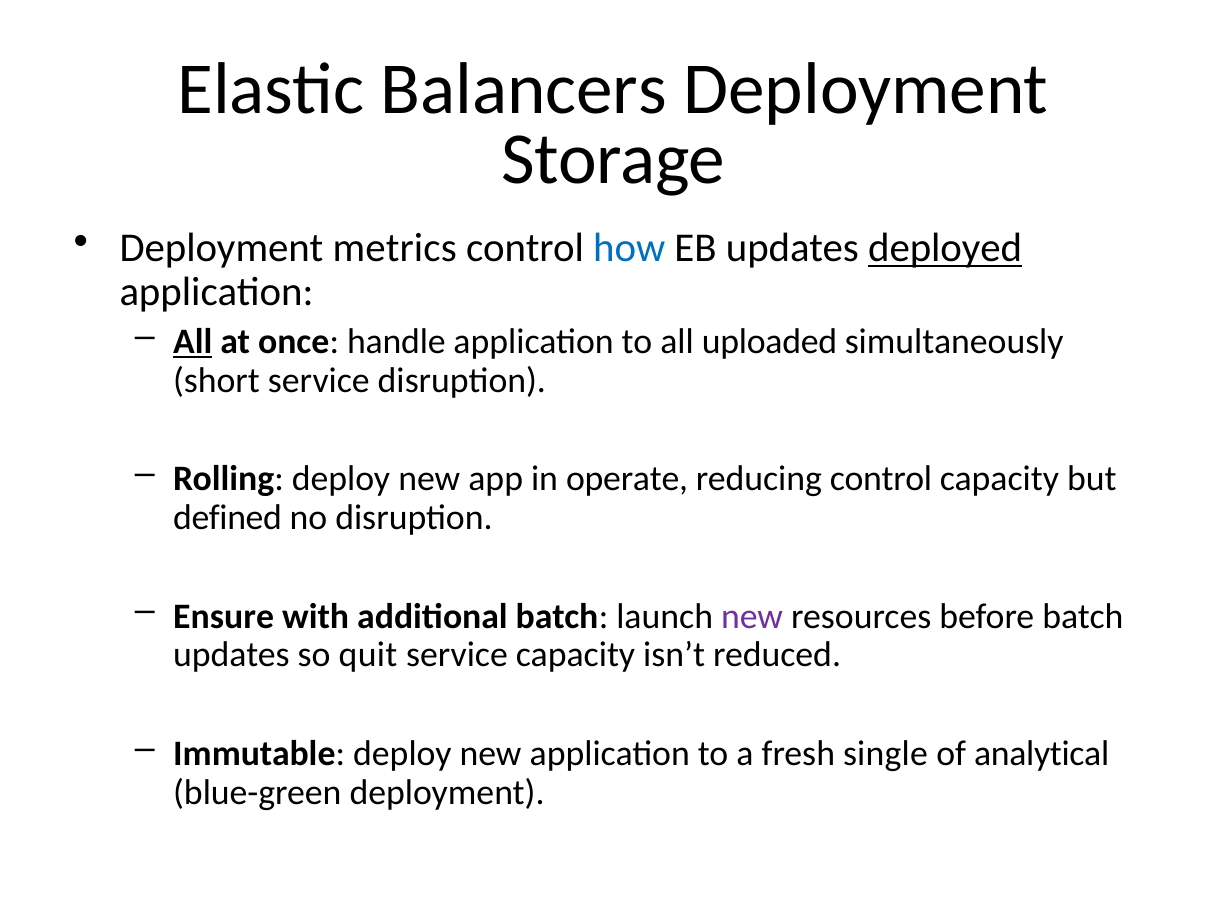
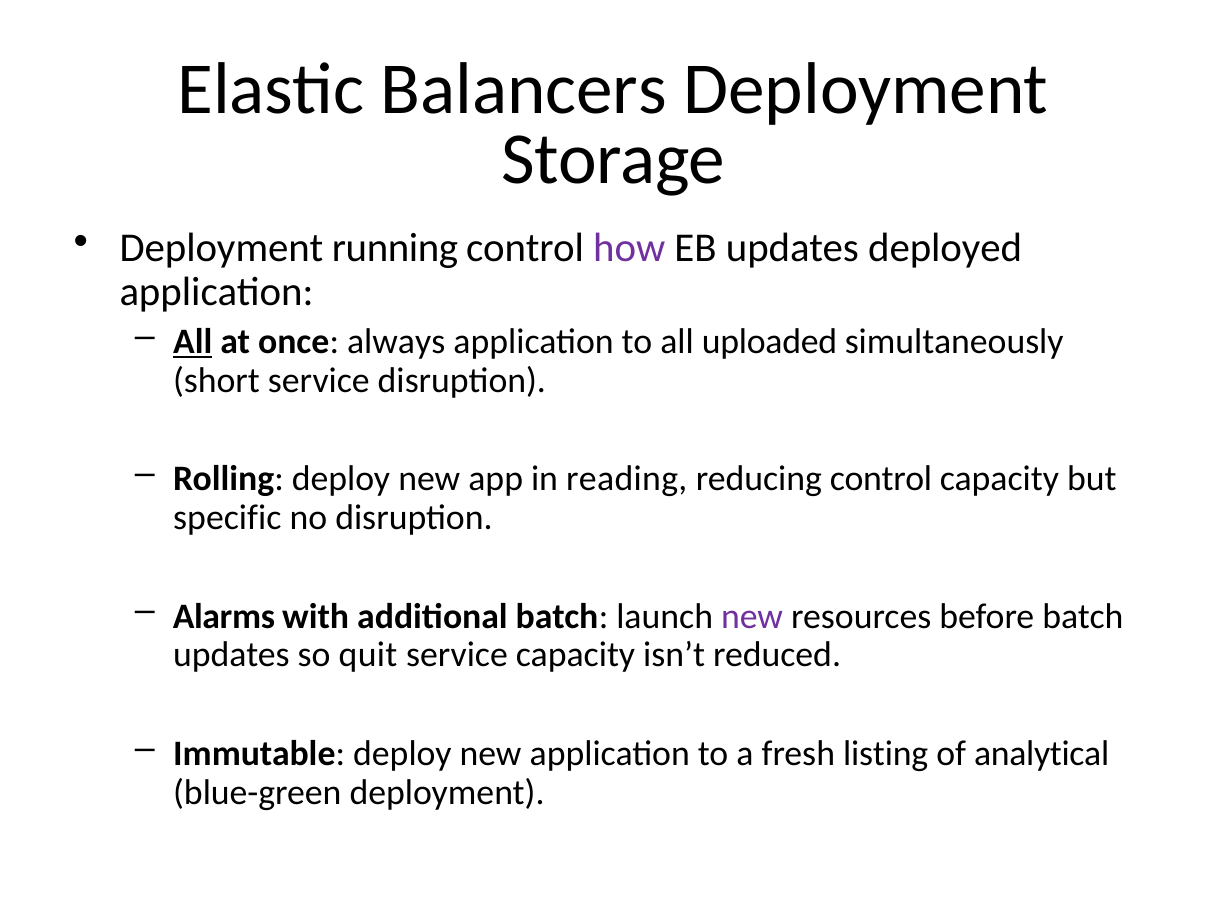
metrics: metrics -> running (395, 248)
how colour: blue -> purple (629, 248)
deployed underline: present -> none (945, 248)
handle: handle -> always (396, 341)
operate: operate -> reading (627, 479)
defined: defined -> specific (227, 517)
Ensure: Ensure -> Alarms (224, 616)
single: single -> listing (886, 753)
